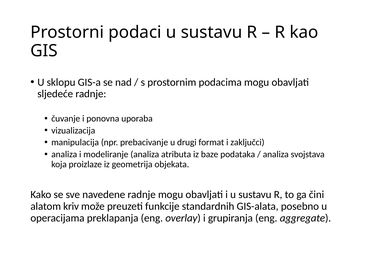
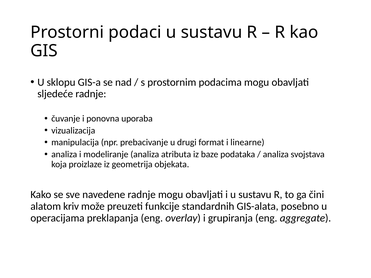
zaključci: zaključci -> linearne (247, 143)
